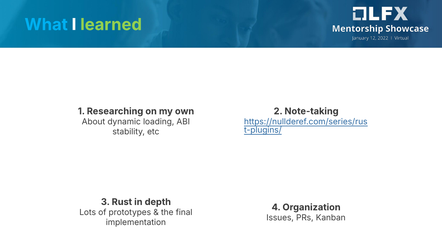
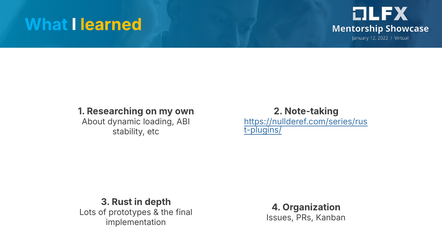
learned colour: light green -> yellow (111, 25)
